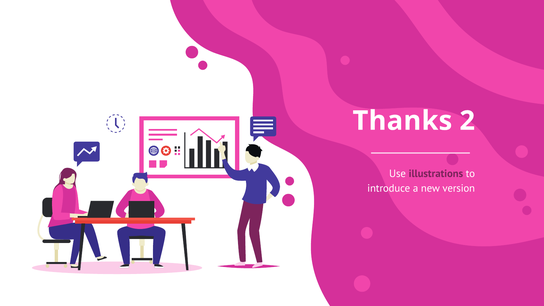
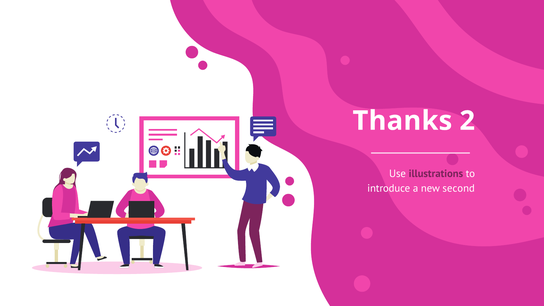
version: version -> second (459, 188)
